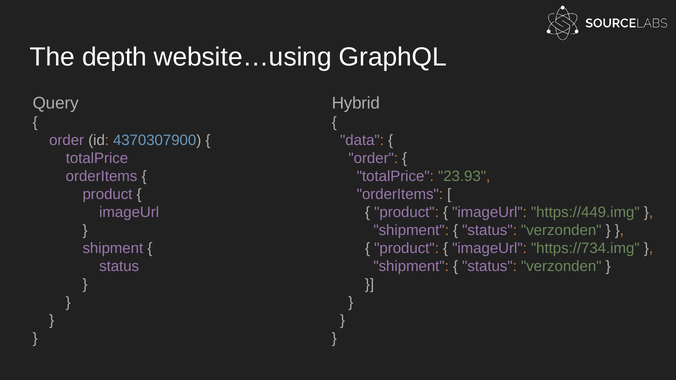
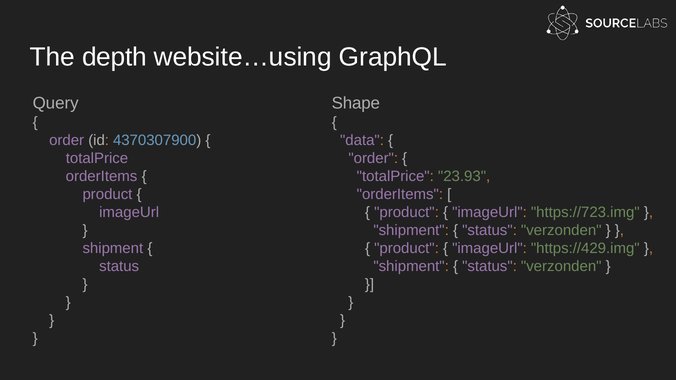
Hybrid: Hybrid -> Shape (356, 103)
https://449.img: https://449.img -> https://723.img (585, 212)
https://734.img: https://734.img -> https://429.img (585, 248)
